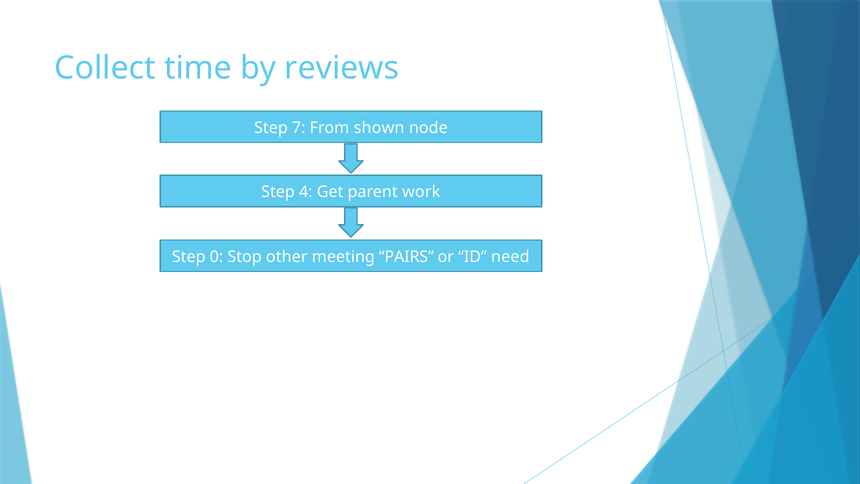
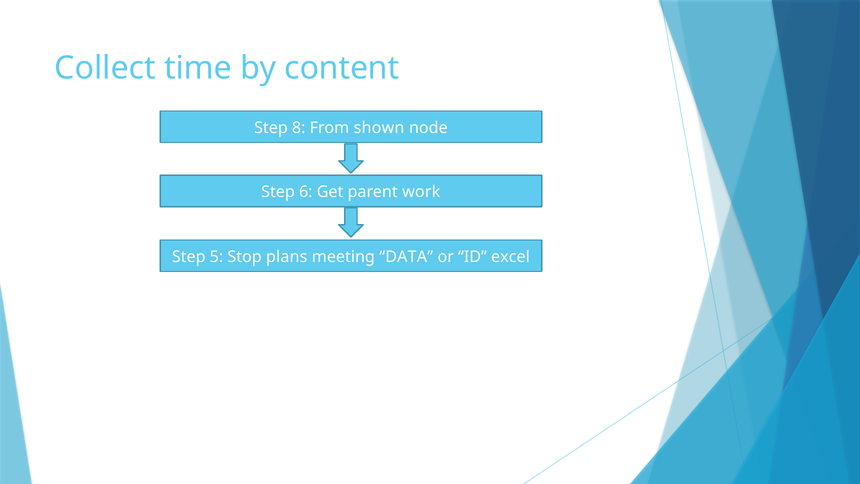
reviews: reviews -> content (342, 68)
7: 7 -> 8 (299, 128)
4: 4 -> 6 (306, 192)
0: 0 -> 5 (217, 257)
other: other -> plans (287, 257)
PAIRS: PAIRS -> DATA (406, 257)
need: need -> excel (510, 257)
